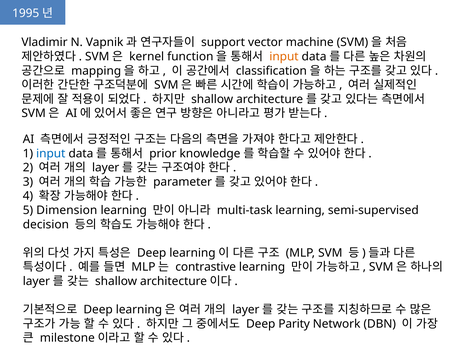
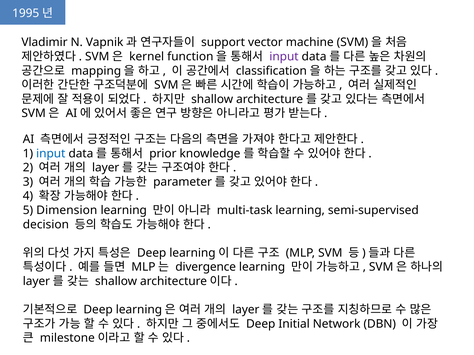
input colour: orange -> purple (284, 57)
contrastive: contrastive -> divergence (206, 267)
Parity: Parity -> Initial (294, 324)
